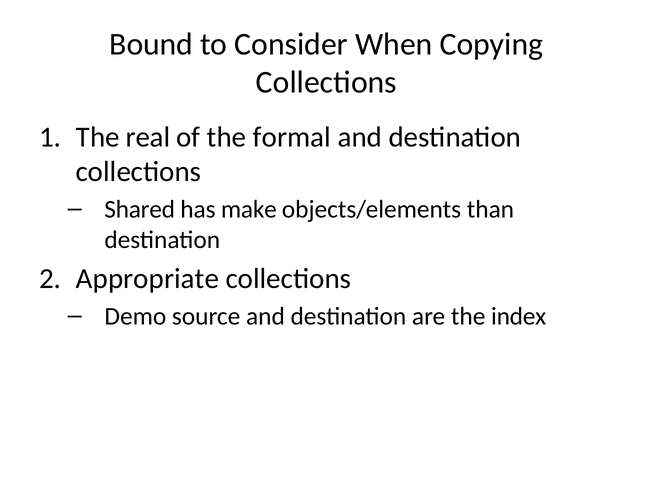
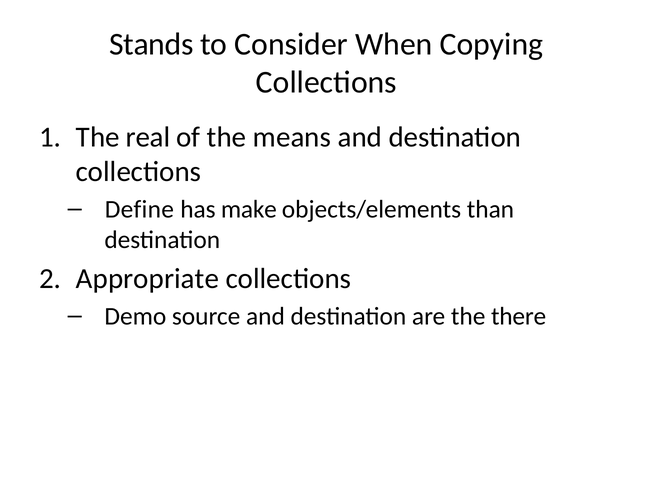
Bound: Bound -> Stands (151, 44)
formal: formal -> means (292, 137)
Shared: Shared -> Define (139, 209)
index: index -> there (519, 316)
